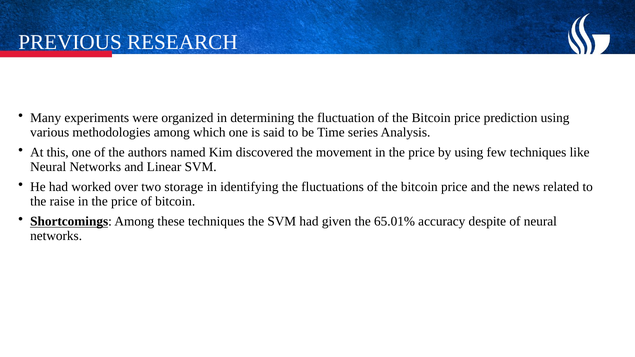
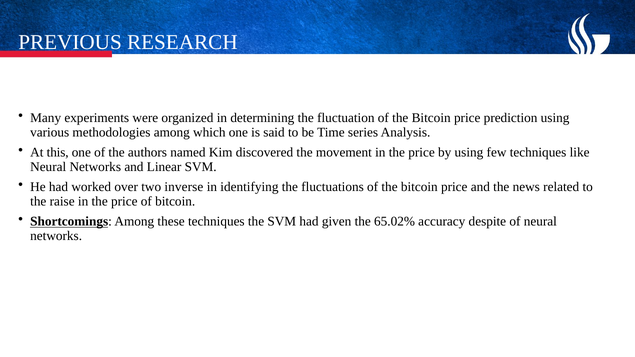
storage: storage -> inverse (184, 187)
65.01%: 65.01% -> 65.02% (395, 222)
